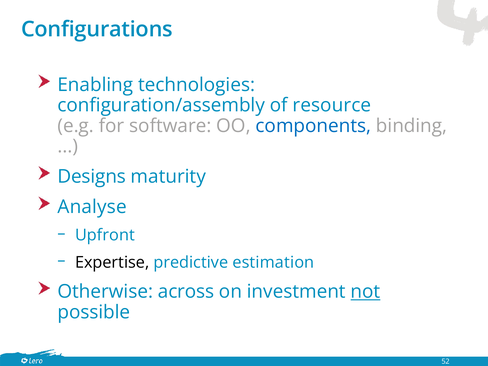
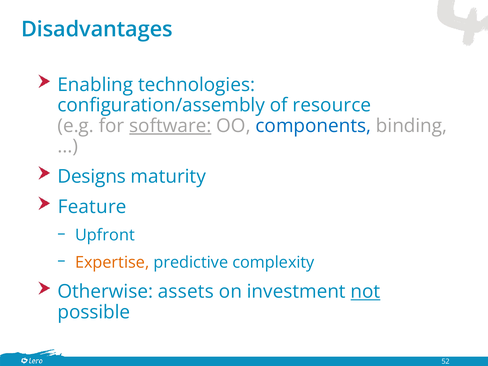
Configurations: Configurations -> Disadvantages (97, 29)
software underline: none -> present (170, 126)
Analyse: Analyse -> Feature (92, 207)
Expertise colour: black -> orange (112, 263)
estimation: estimation -> complexity (273, 263)
across: across -> assets (186, 292)
